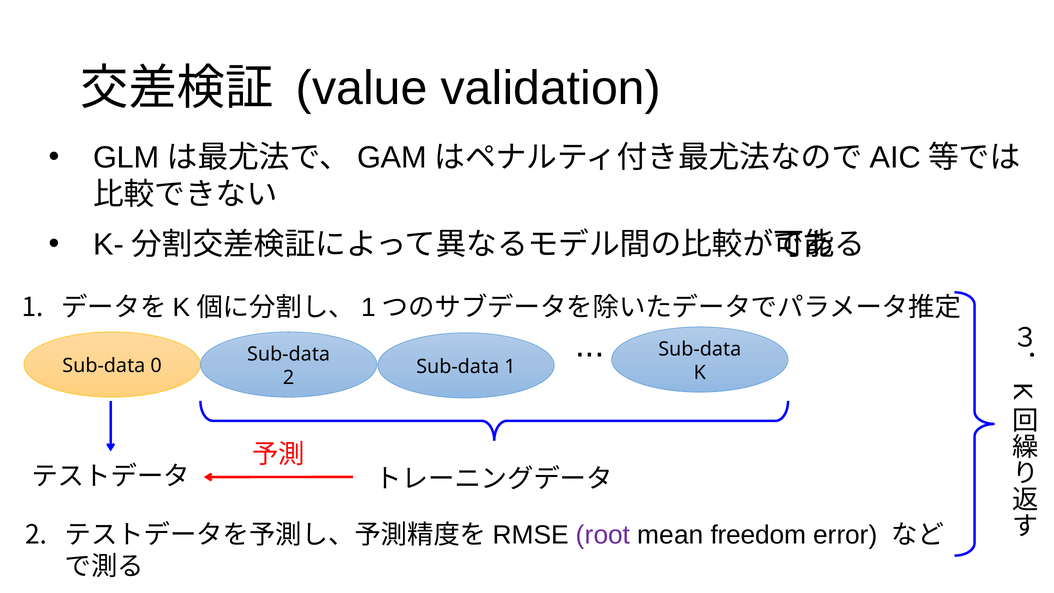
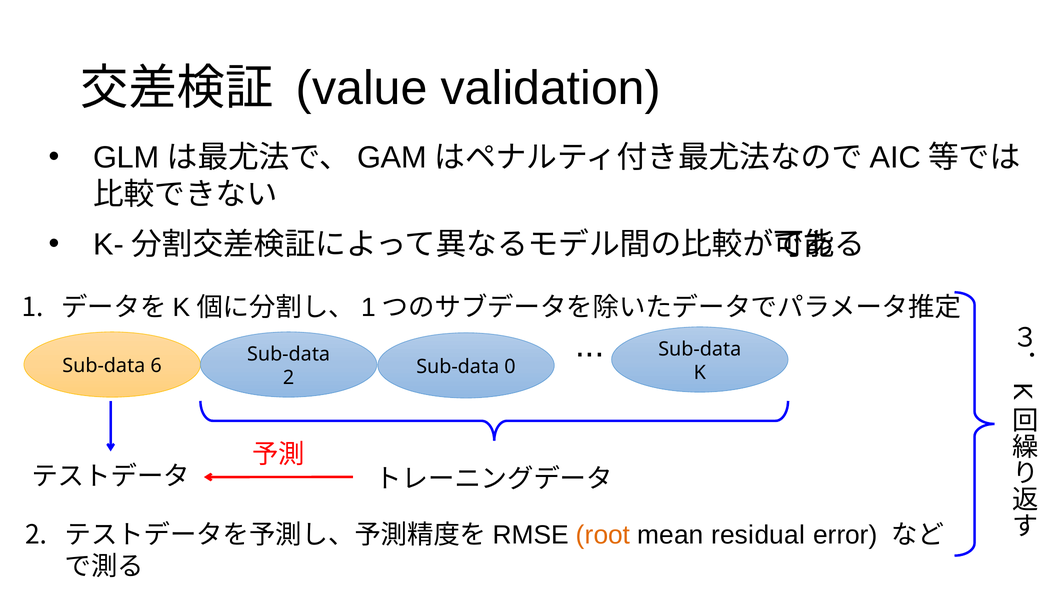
0: 0 -> 6 (156, 366)
Sub-data 1: 1 -> 0 (510, 367)
root colour: purple -> orange (603, 535)
freedom: freedom -> residual (758, 535)
